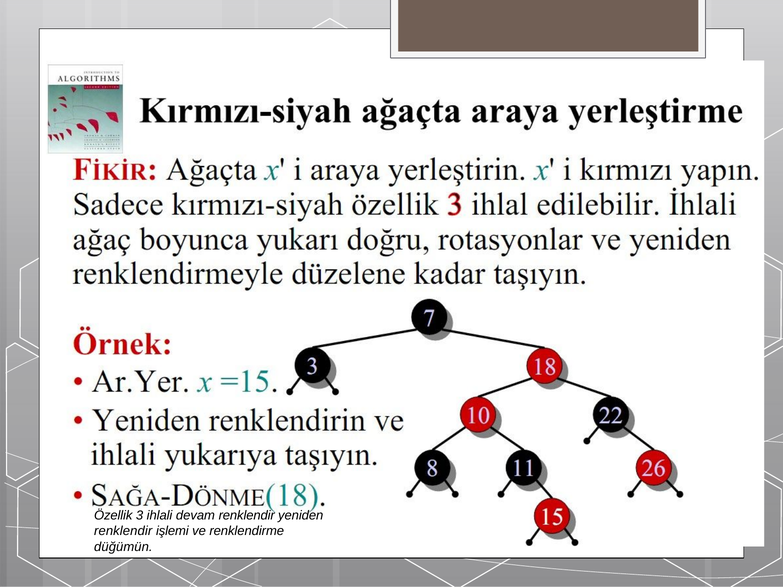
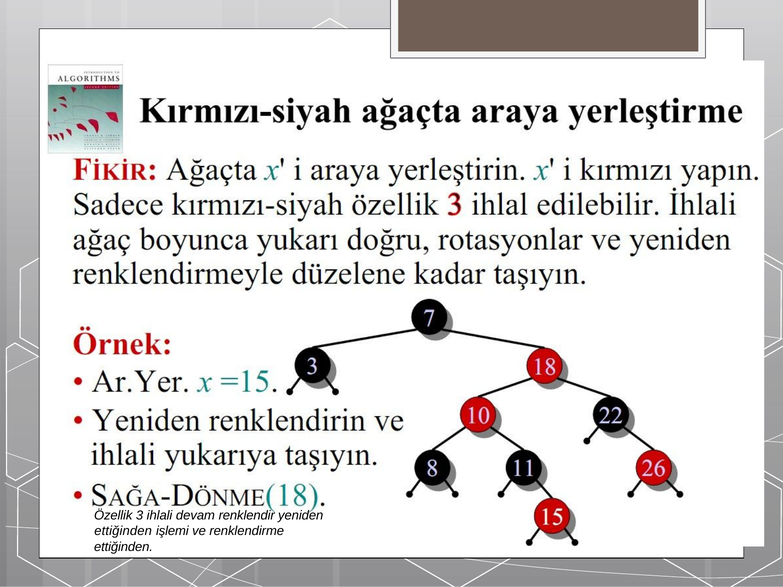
renklendir: renklendir -> ettiğinden (123, 531)
düğümün: düğümün -> ettiğinden (123, 547)
